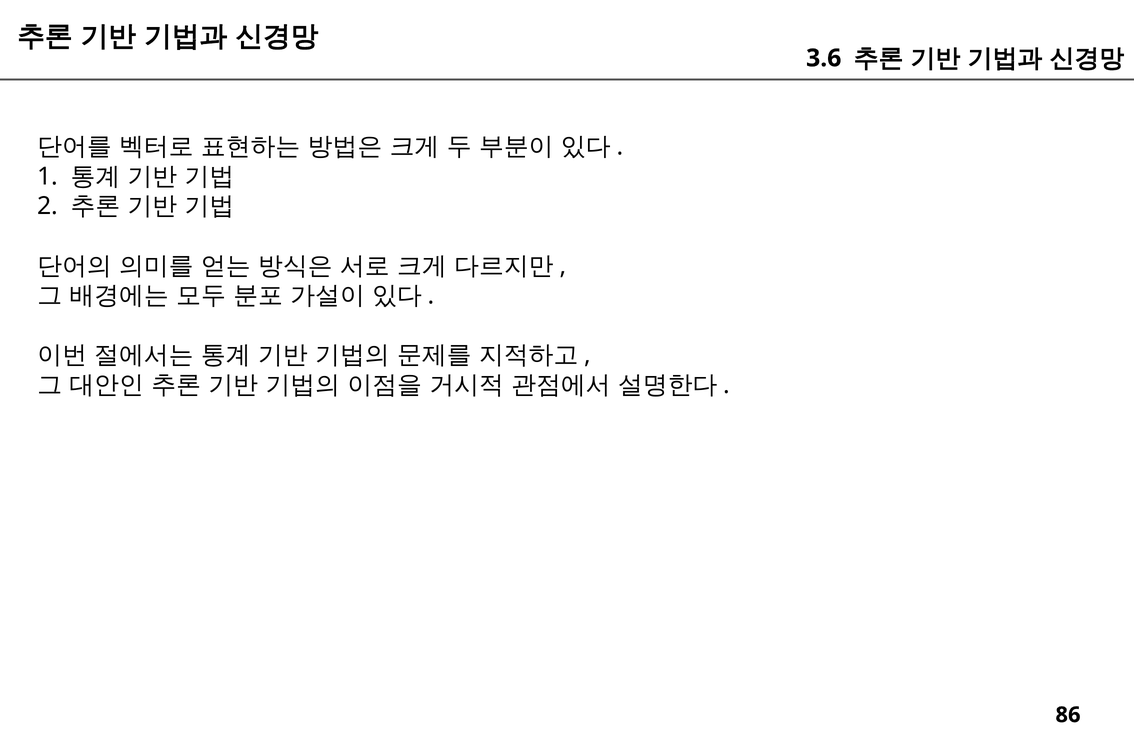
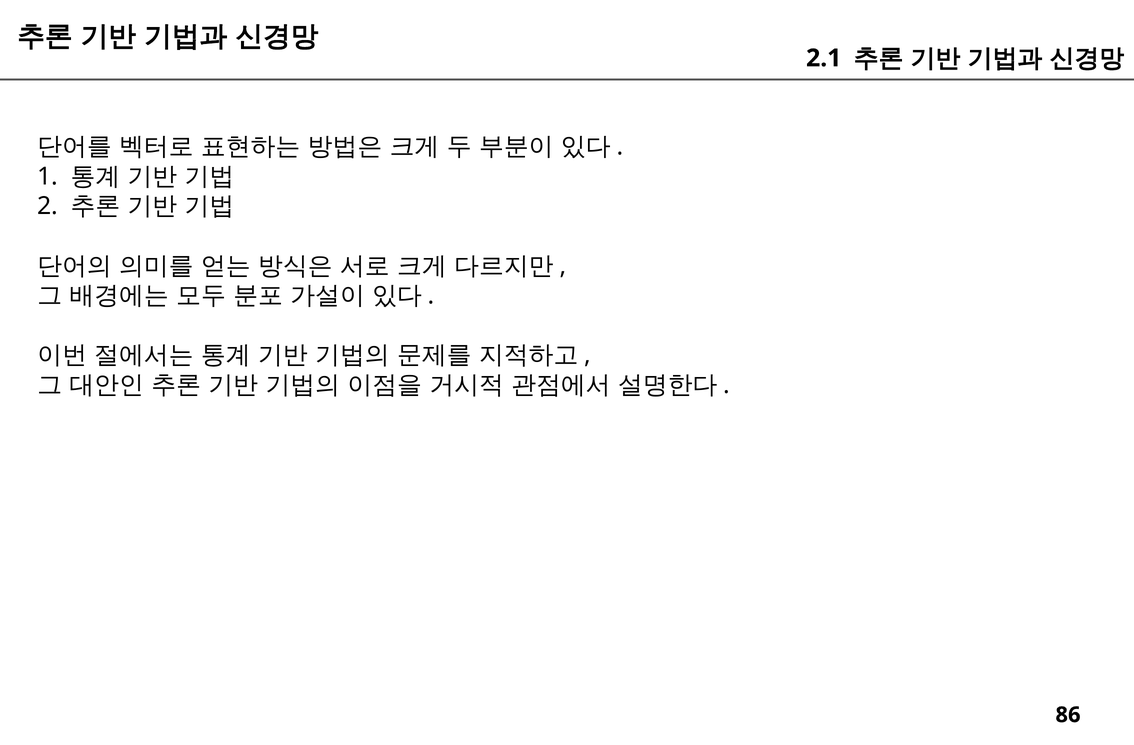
3.6: 3.6 -> 2.1 (824, 58)
